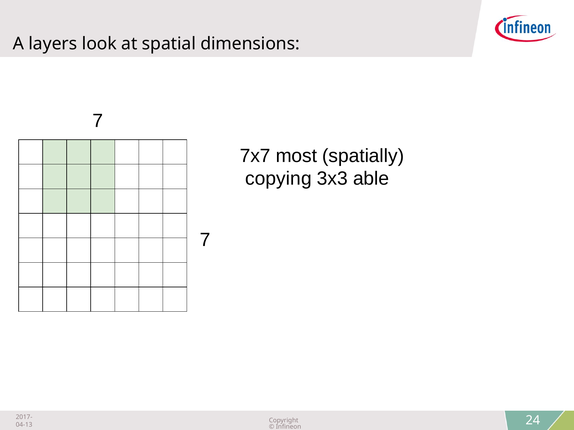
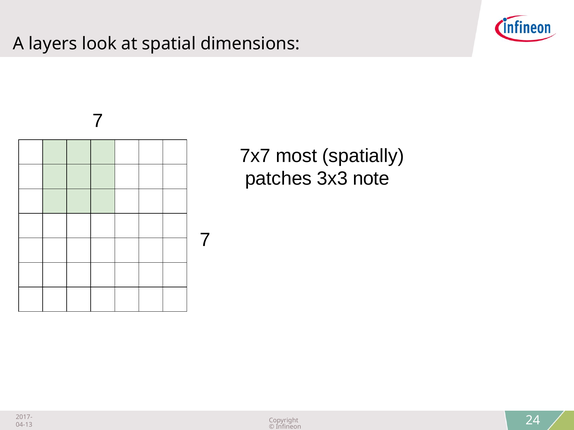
copying: copying -> patches (278, 179)
able: able -> note (371, 179)
